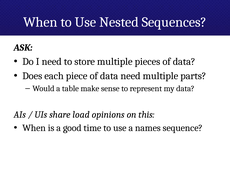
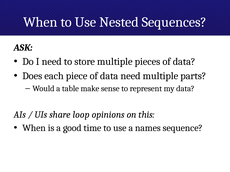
load: load -> loop (81, 115)
